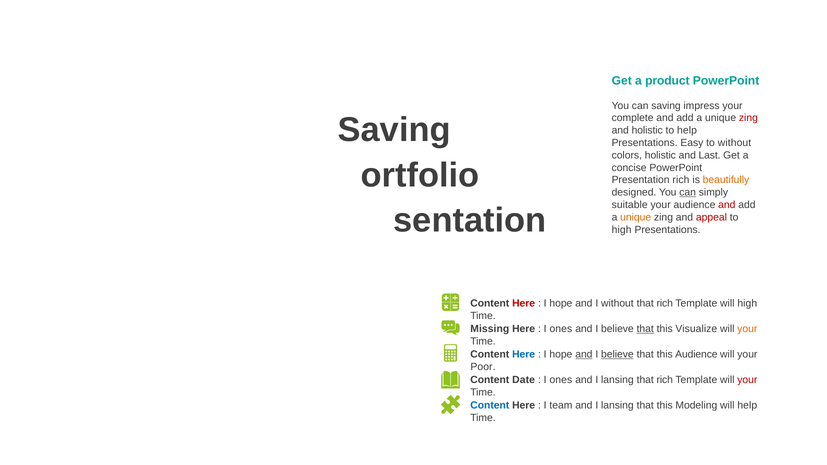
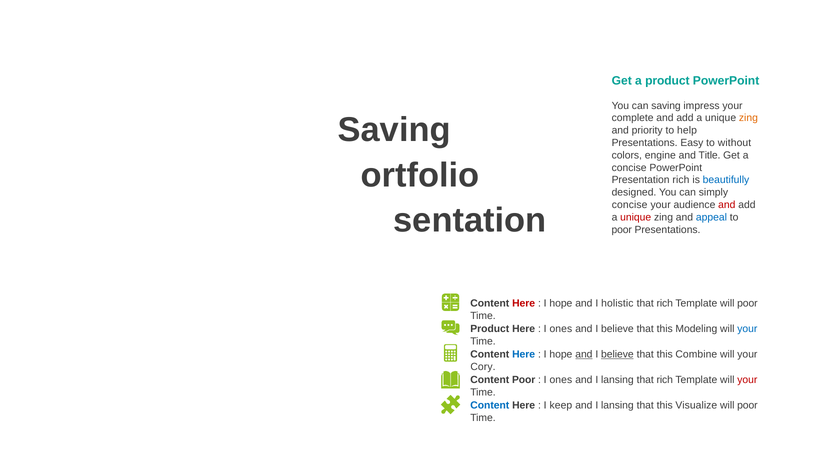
zing colour: red -> orange (748, 118)
and holistic: holistic -> priority (647, 131)
colors holistic: holistic -> engine (660, 155)
Last: Last -> Title (710, 155)
beautifully colour: orange -> blue (726, 180)
can underline: present -> none (688, 193)
suitable: suitable -> concise (630, 205)
unique colour: orange -> red (636, 217)
appeal colour: red -> blue (711, 217)
high: high -> poor (622, 230)
I without: without -> holistic (617, 303)
Template will high: high -> poor (747, 303)
Missing: Missing -> Product (490, 329)
that underline: present -> none (645, 329)
Visualize: Visualize -> Modeling (696, 329)
your colour: orange -> blue (747, 329)
this Audience: Audience -> Combine (696, 354)
Poor: Poor -> Cory (483, 367)
Content Date: Date -> Poor (524, 380)
team: team -> keep (561, 405)
Modeling: Modeling -> Visualize (696, 405)
help: help -> poor (747, 405)
